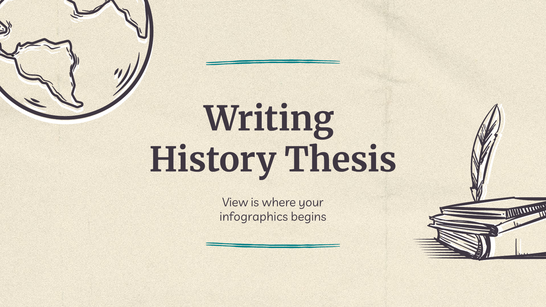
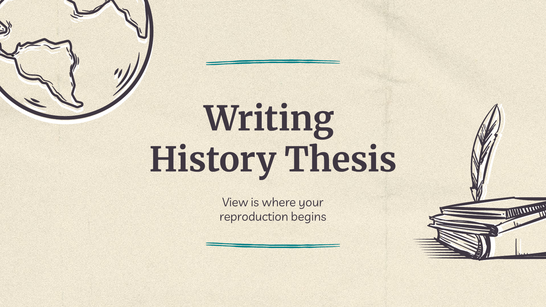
infographics: infographics -> reproduction (254, 217)
